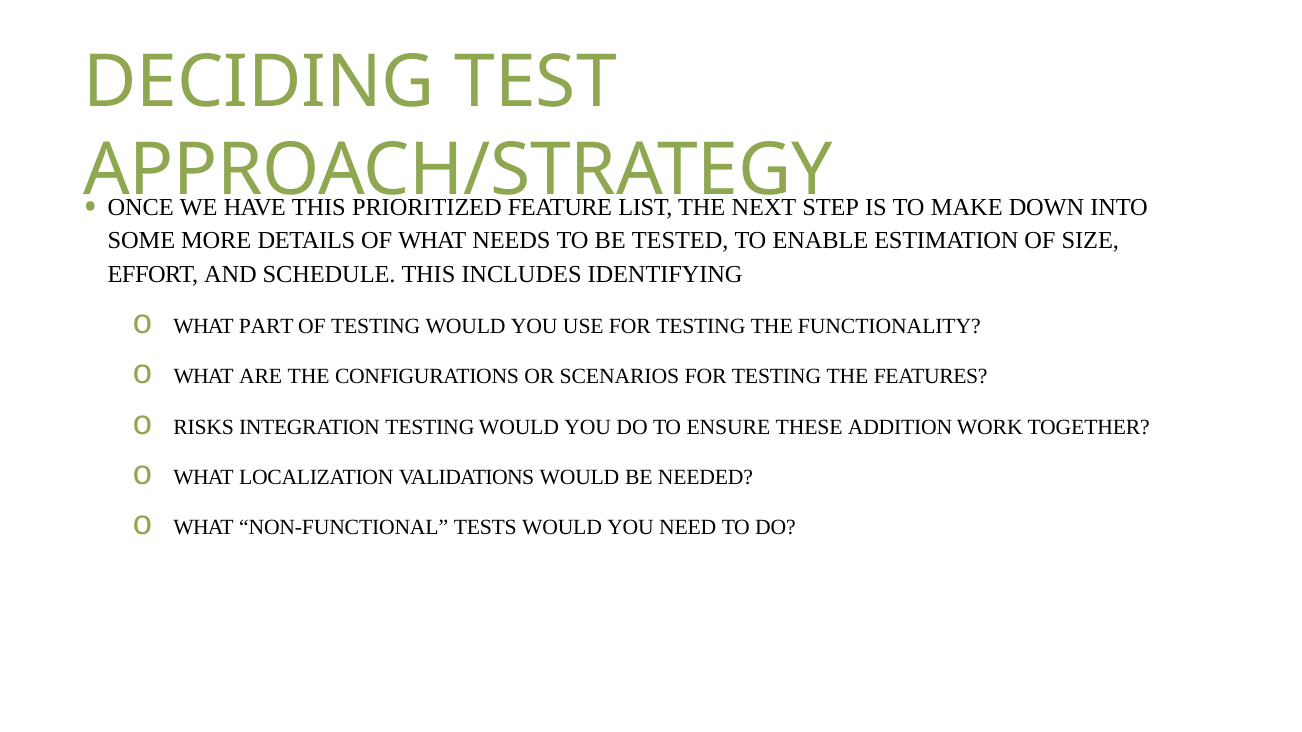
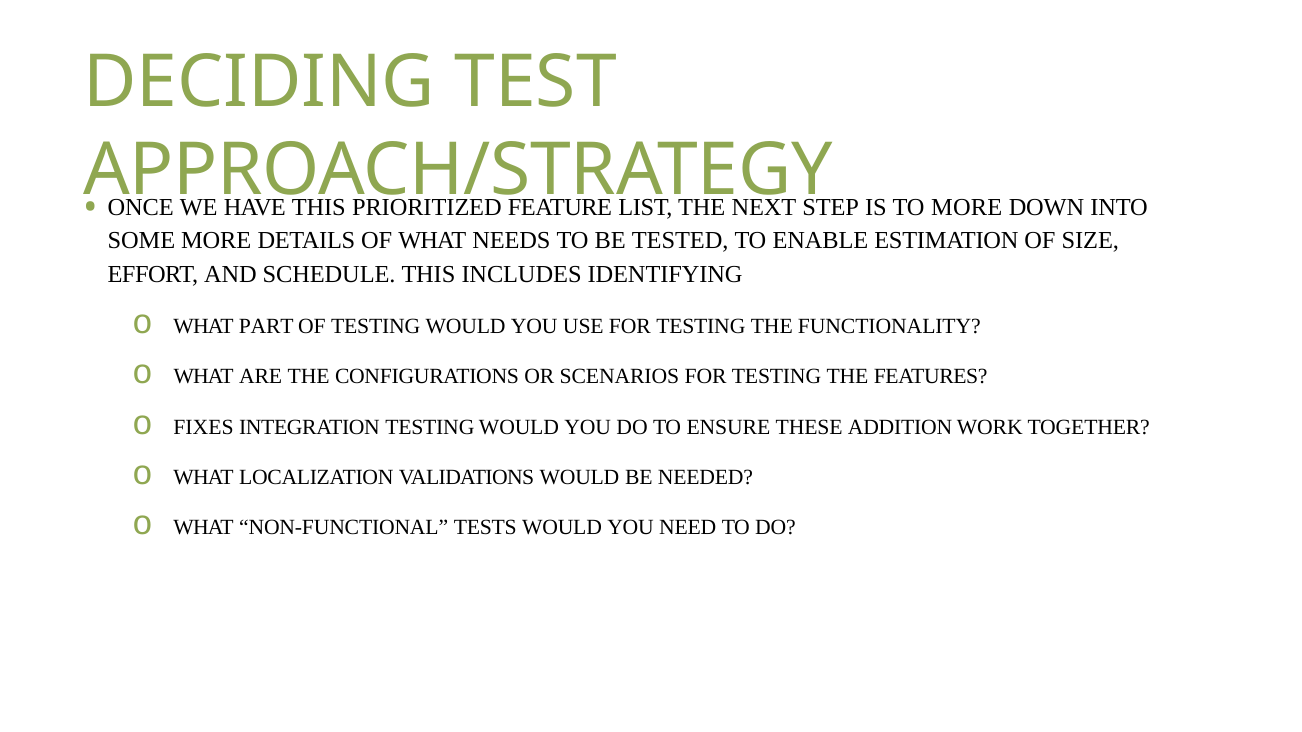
TO MAKE: MAKE -> MORE (967, 207)
RISKS: RISKS -> FIXES (203, 427)
